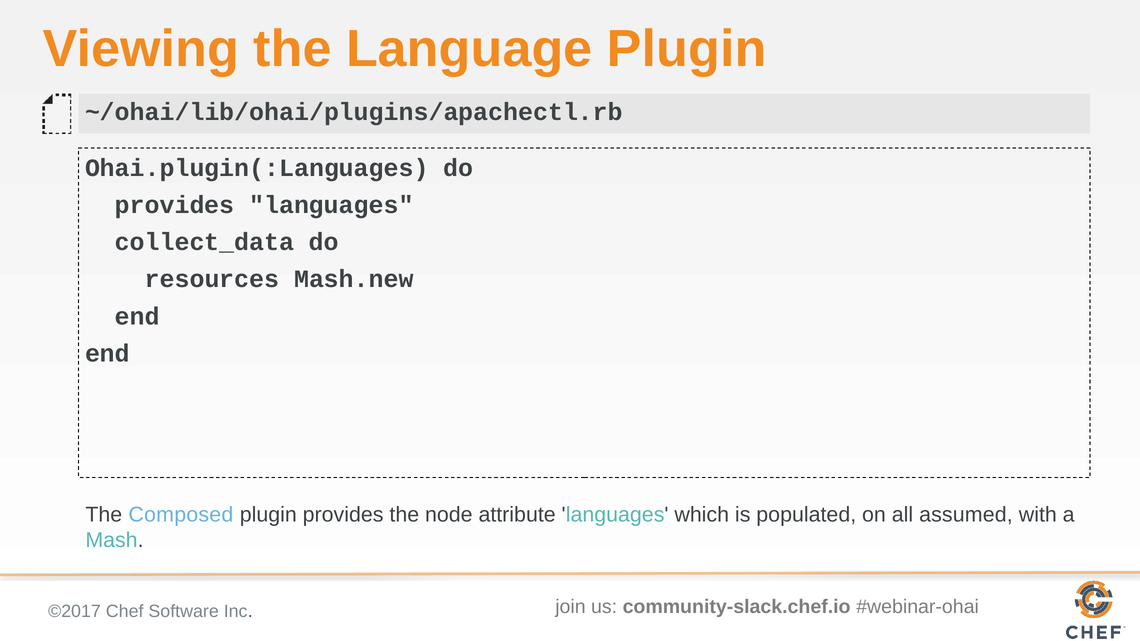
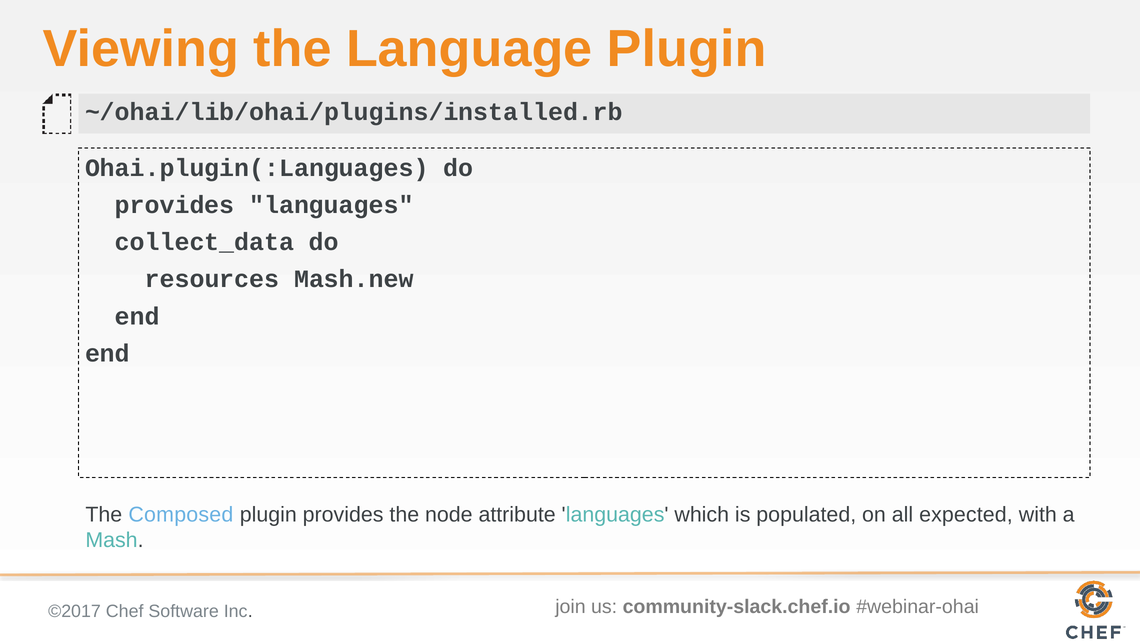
~/ohai/lib/ohai/plugins/apachectl.rb: ~/ohai/lib/ohai/plugins/apachectl.rb -> ~/ohai/lib/ohai/plugins/installed.rb (354, 112)
assumed: assumed -> expected (966, 515)
